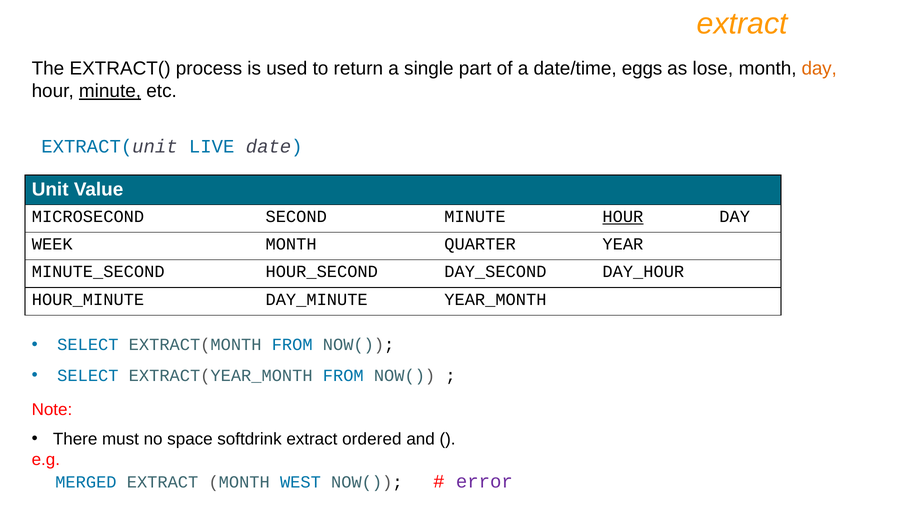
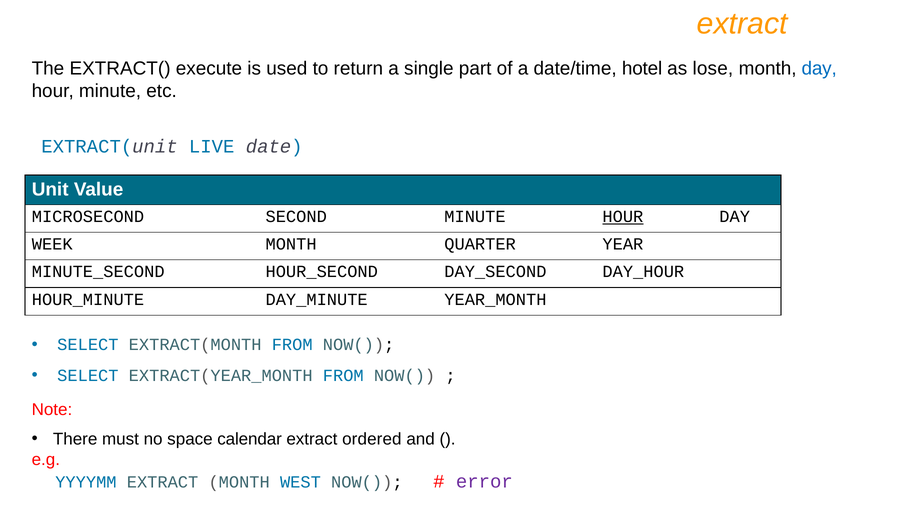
process: process -> execute (209, 68)
eggs: eggs -> hotel (642, 68)
day colour: orange -> blue (819, 68)
minute underline: present -> none (110, 91)
softdrink: softdrink -> calendar (250, 439)
MERGED: MERGED -> YYYYMM (86, 482)
